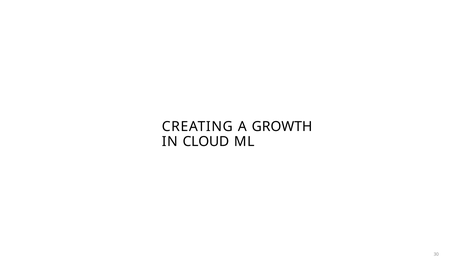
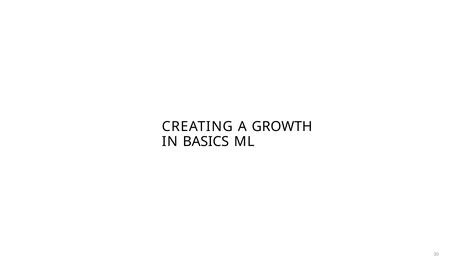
CLOUD: CLOUD -> BASICS (206, 142)
